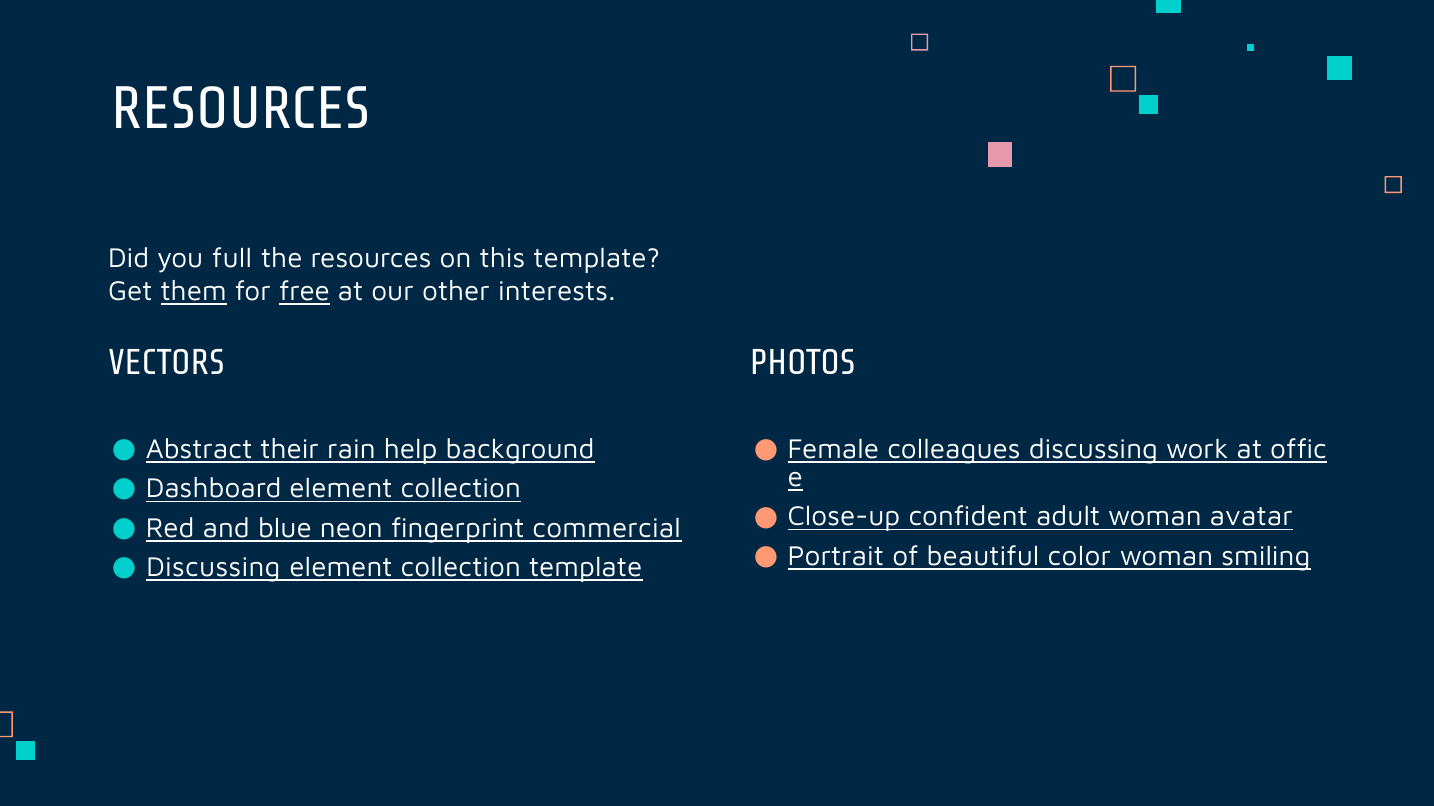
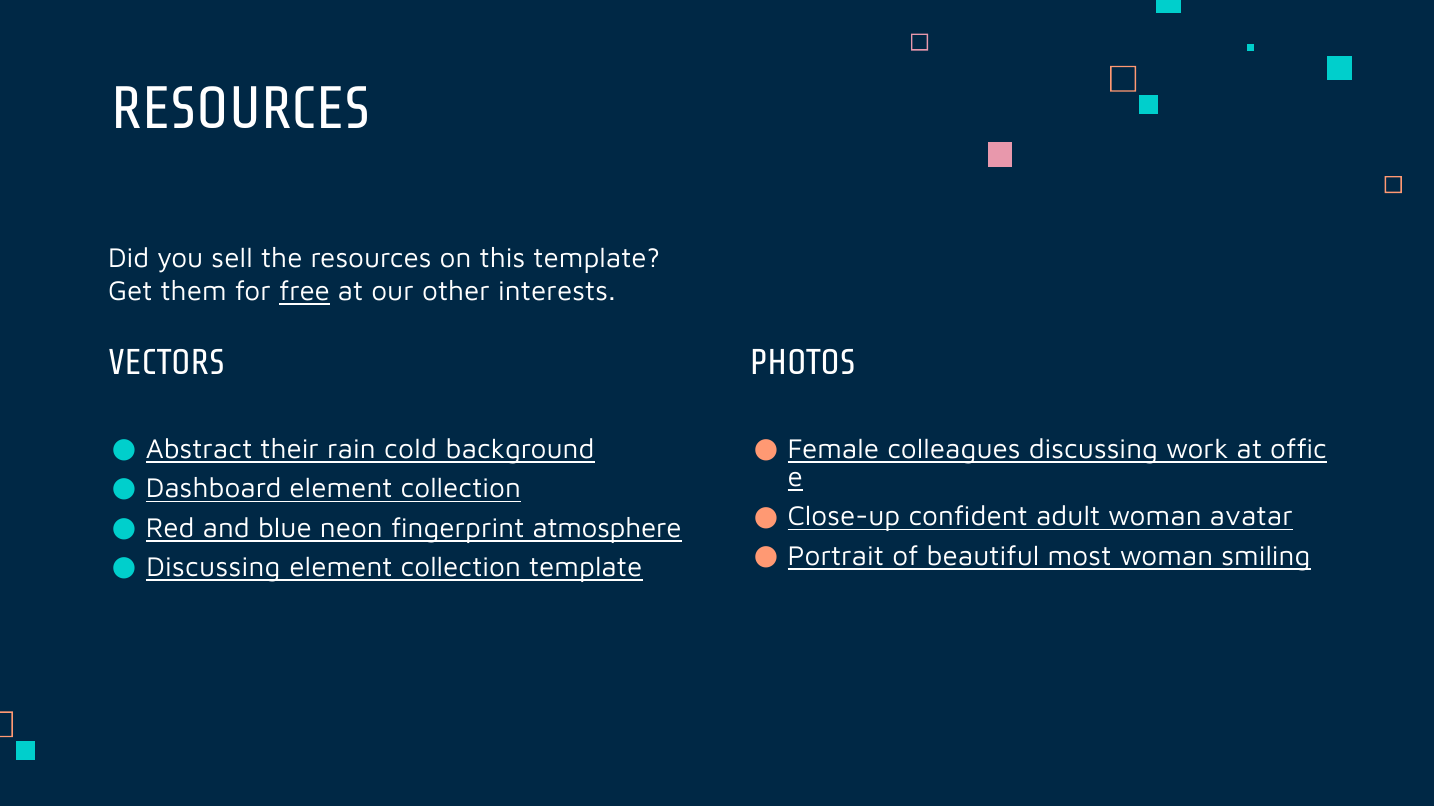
full: full -> sell (232, 259)
them underline: present -> none (194, 292)
help: help -> cold (411, 449)
commercial: commercial -> atmosphere (607, 528)
color: color -> most (1079, 556)
